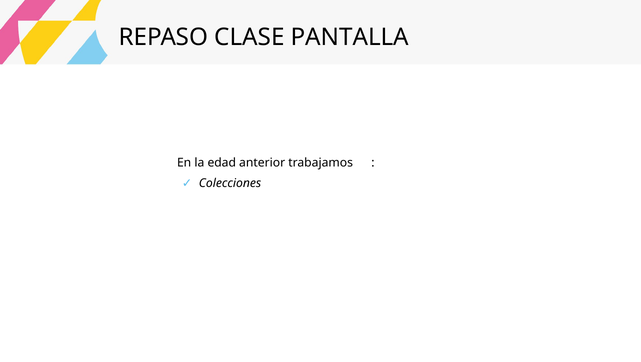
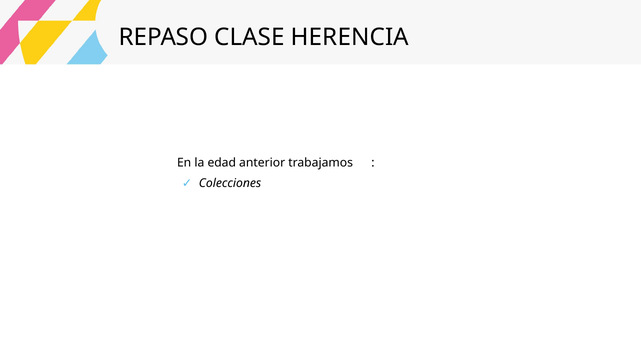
PANTALLA: PANTALLA -> HERENCIA (350, 37)
